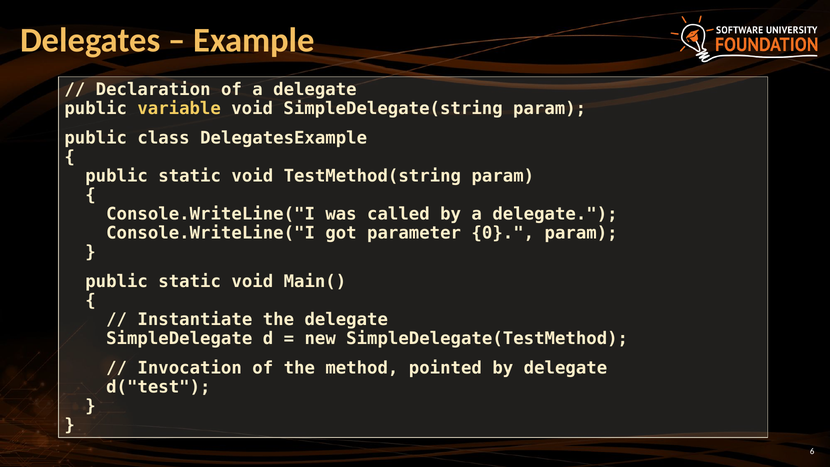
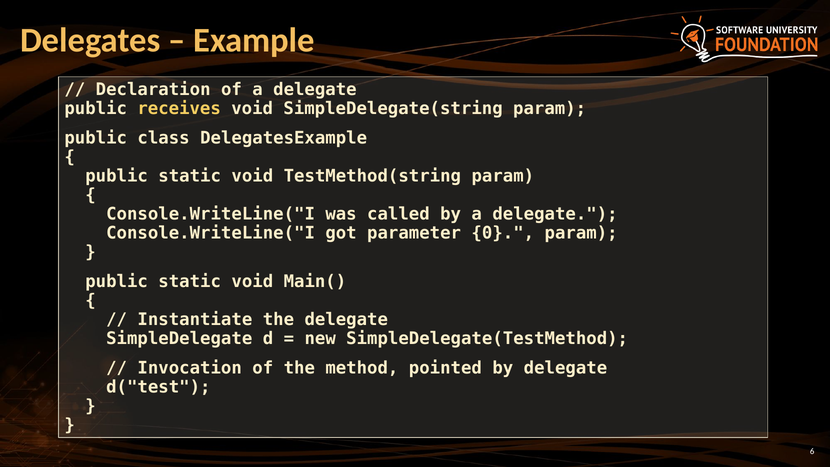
variable: variable -> receives (179, 109)
